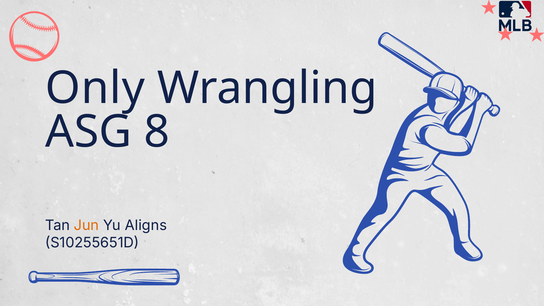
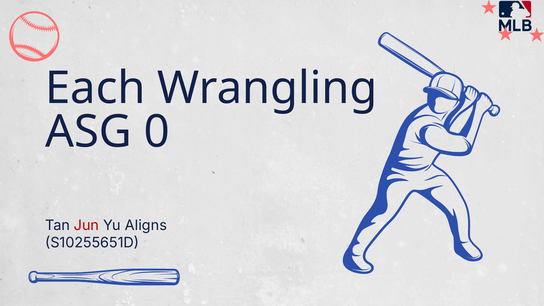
Only: Only -> Each (95, 88)
8: 8 -> 0 (157, 132)
Jun colour: orange -> red (86, 226)
